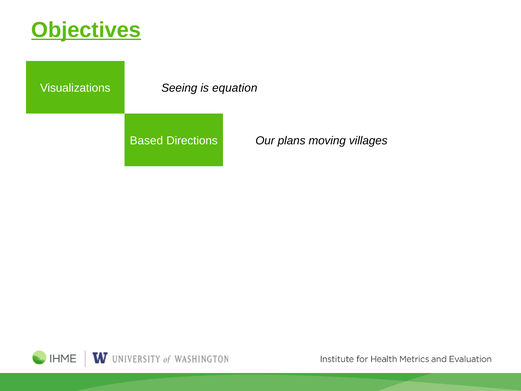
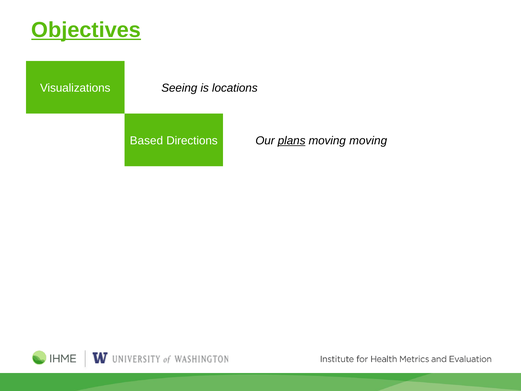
equation: equation -> locations (235, 88)
plans underline: none -> present (292, 140)
moving villages: villages -> moving (368, 140)
